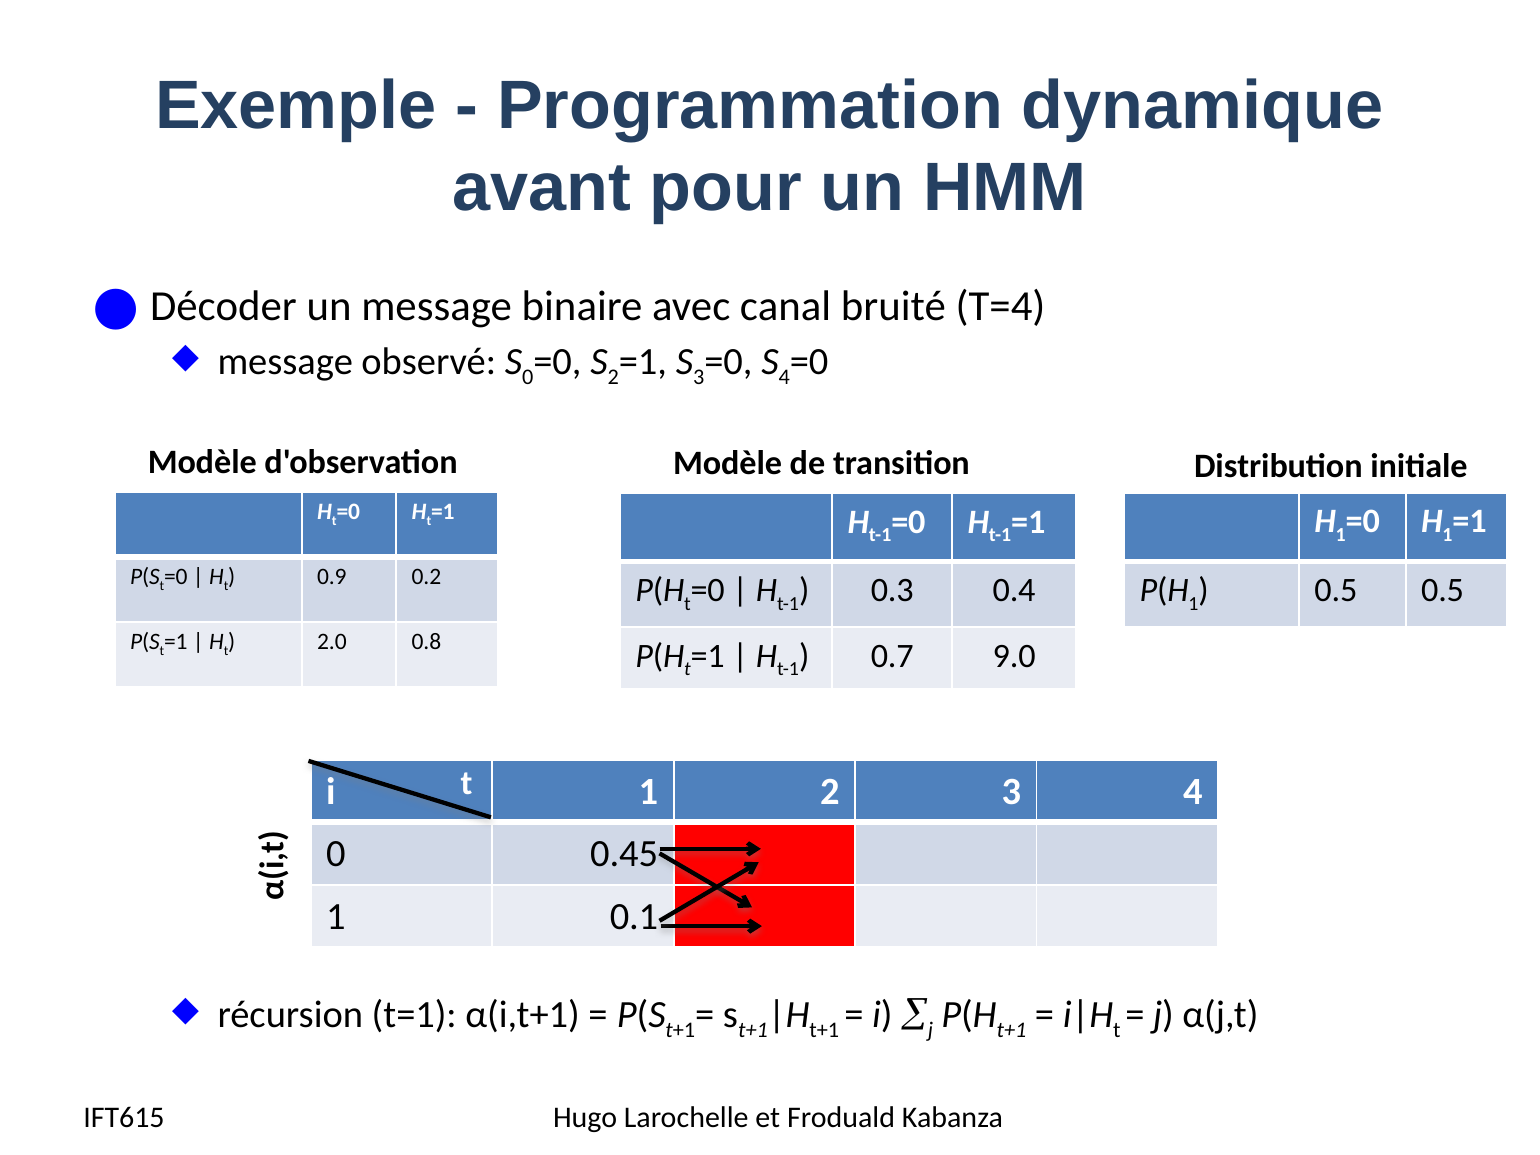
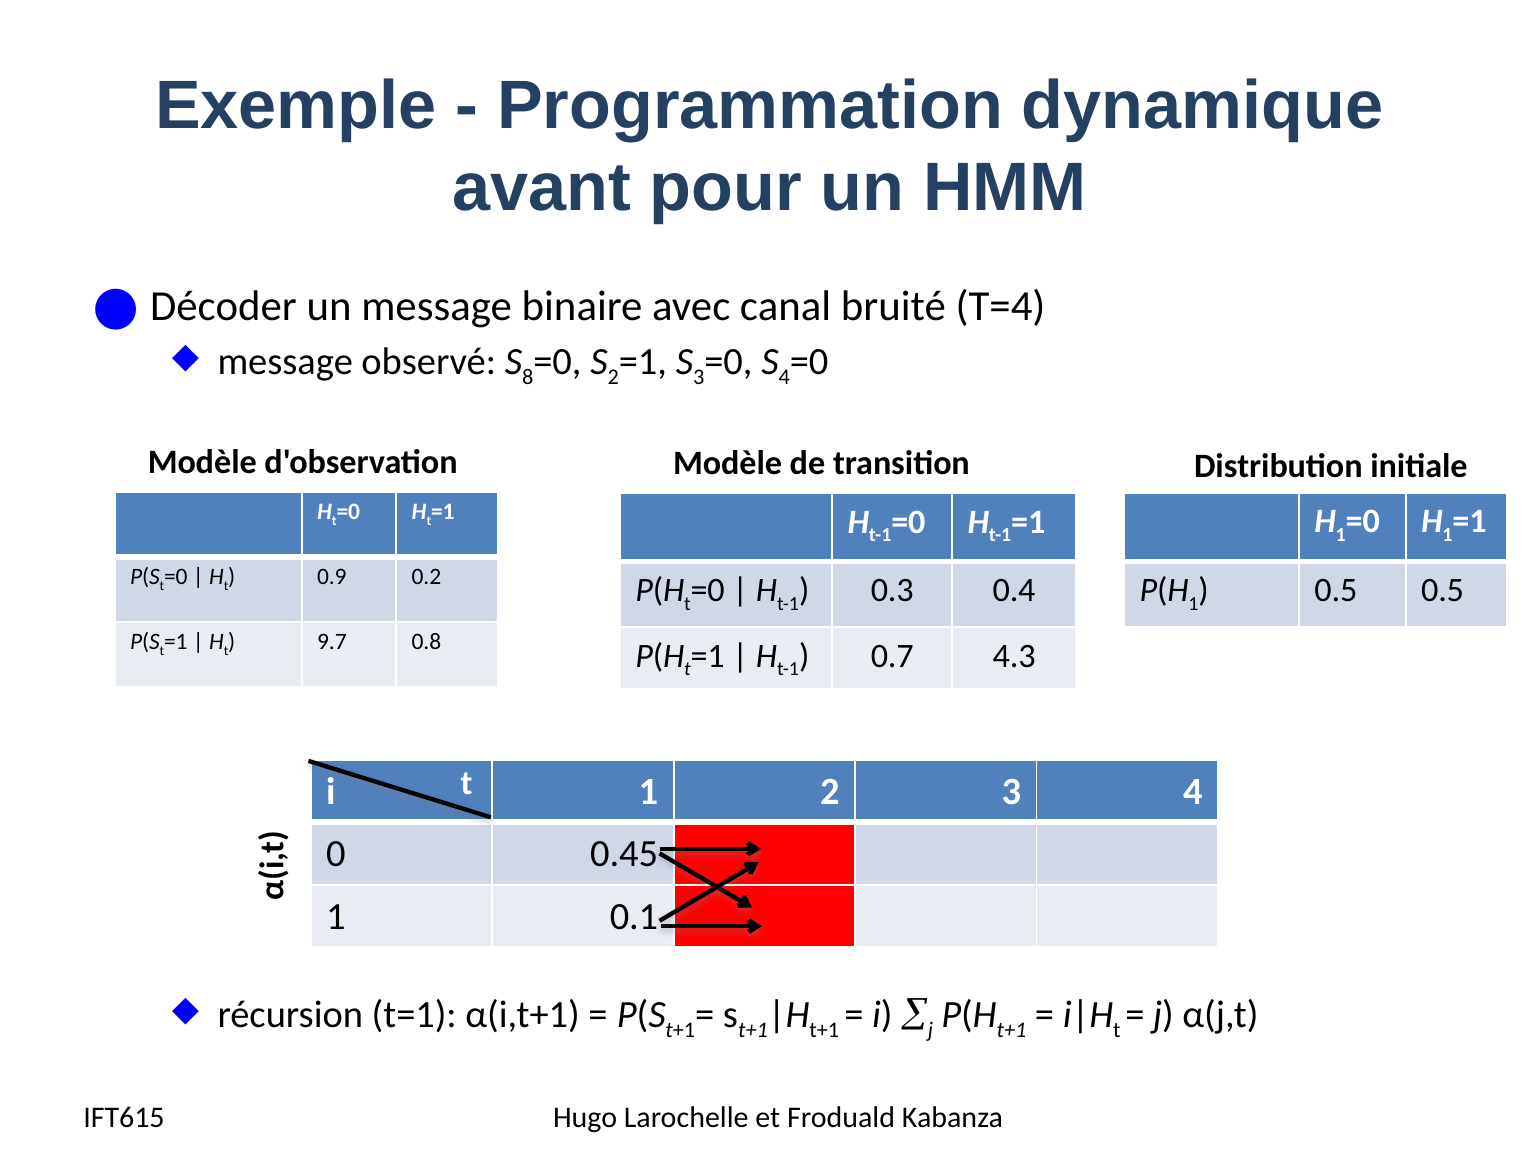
0: 0 -> 8 (528, 377)
2.0: 2.0 -> 9.7 (332, 642)
9.0: 9.0 -> 4.3 (1014, 656)
